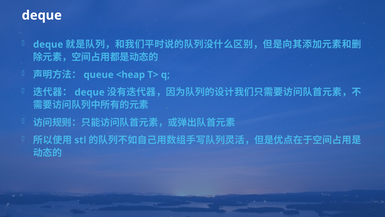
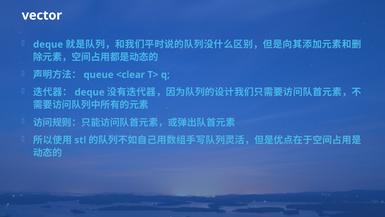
deque: deque -> vector (42, 15)
<heap: <heap -> <clear (131, 75)
